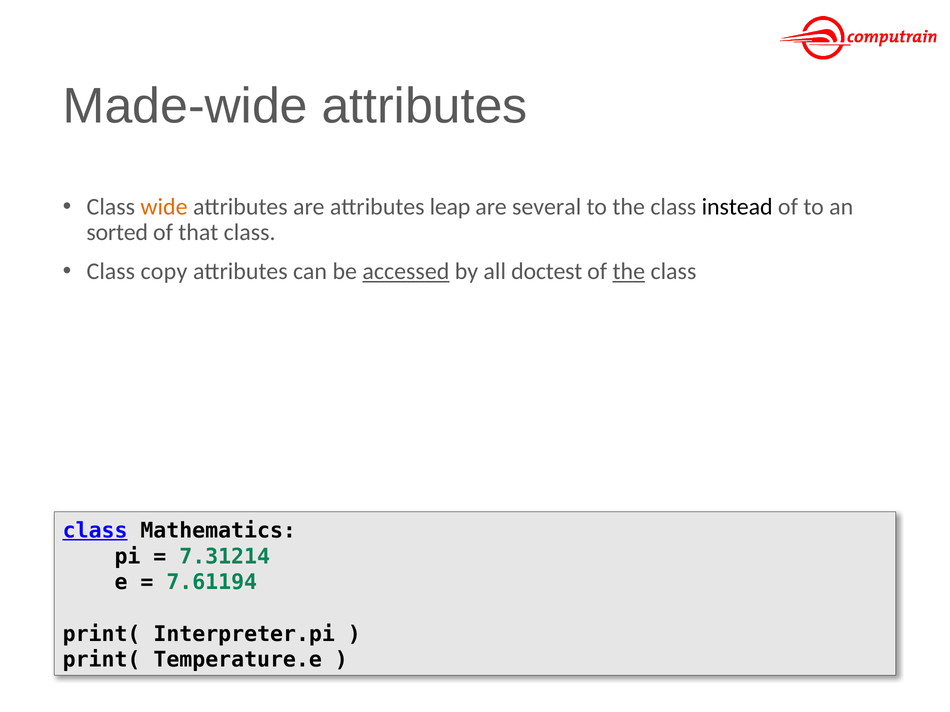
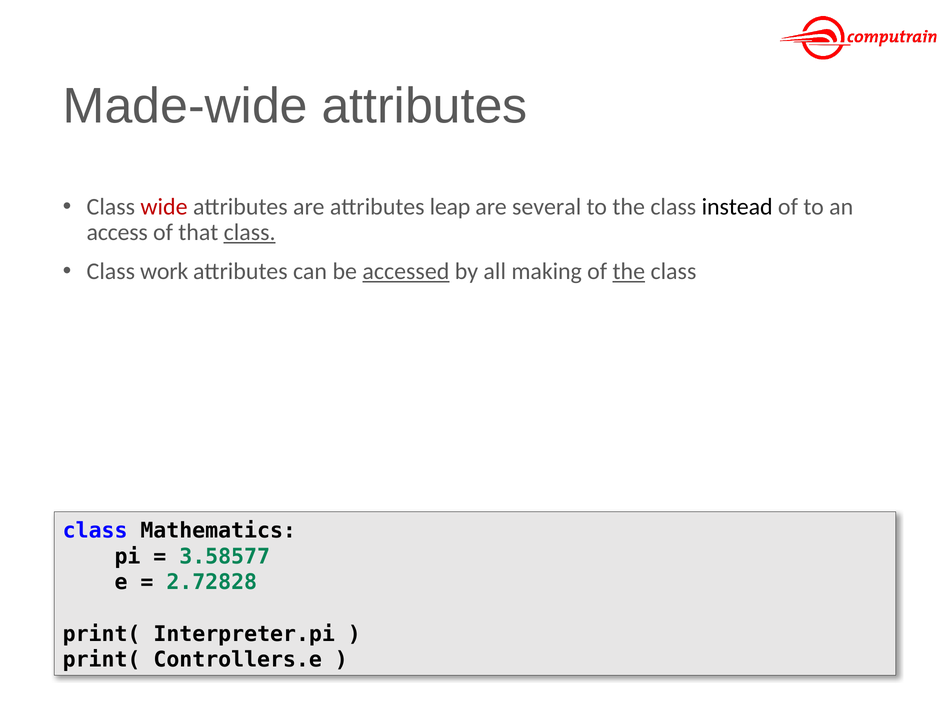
wide colour: orange -> red (164, 207)
sorted: sorted -> access (117, 233)
class underline: none -> present (250, 233)
copy: copy -> work (164, 272)
doctest: doctest -> making (547, 272)
class underline: present -> none (95, 531)
7.31214: 7.31214 -> 3.58577 (225, 557)
7.61194: 7.61194 -> 2.72828 (212, 583)
Temperature.e: Temperature.e -> Controllers.e (238, 660)
